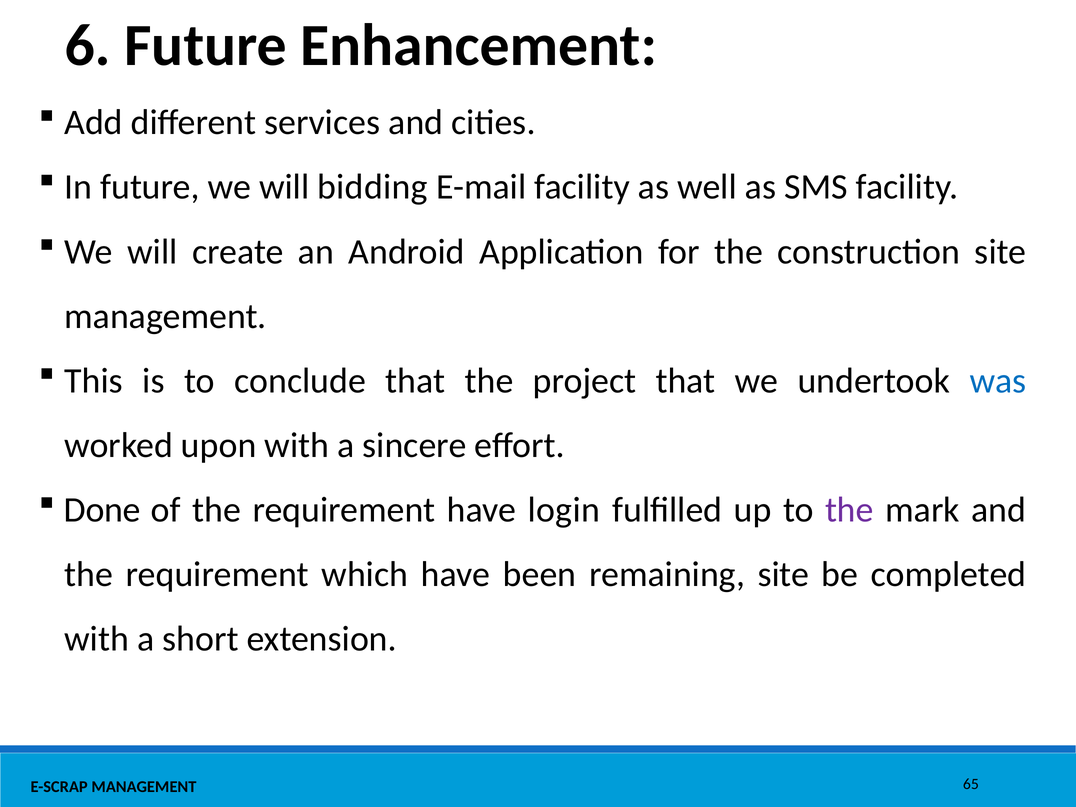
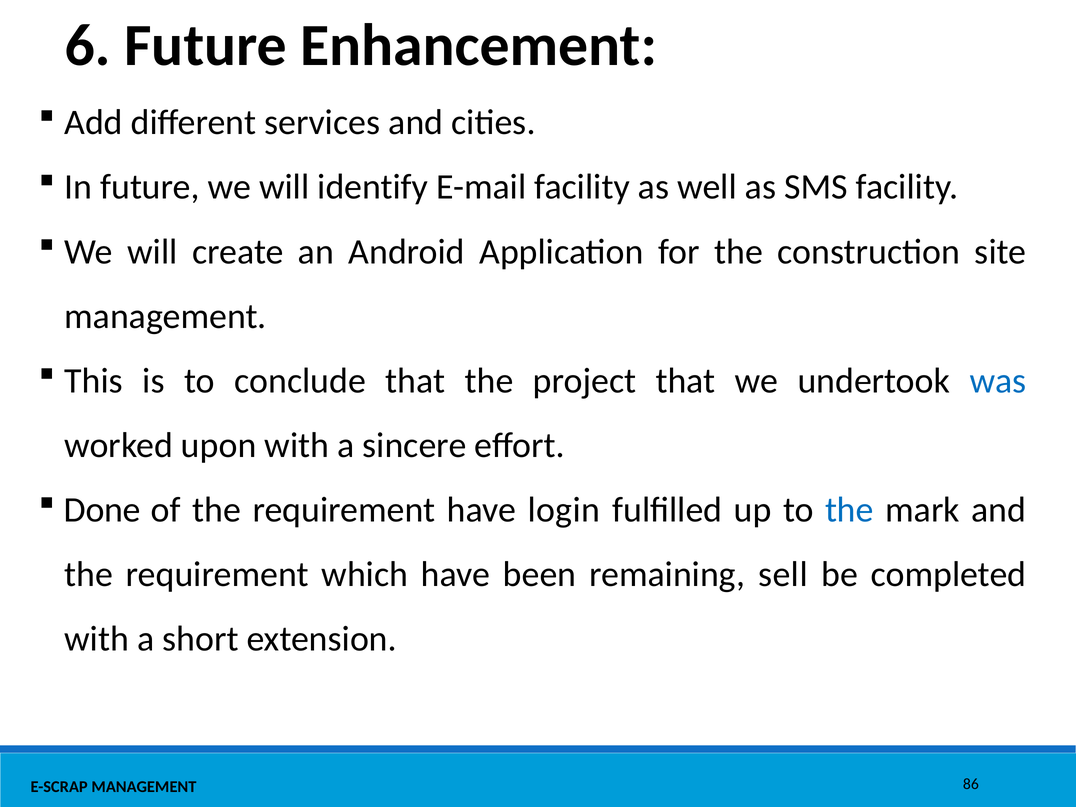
bidding: bidding -> identify (373, 187)
the colour: purple -> blue (849, 510)
remaining site: site -> sell (783, 574)
65: 65 -> 86 (971, 784)
